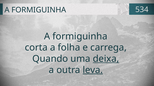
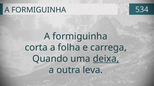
leva underline: present -> none (93, 70)
